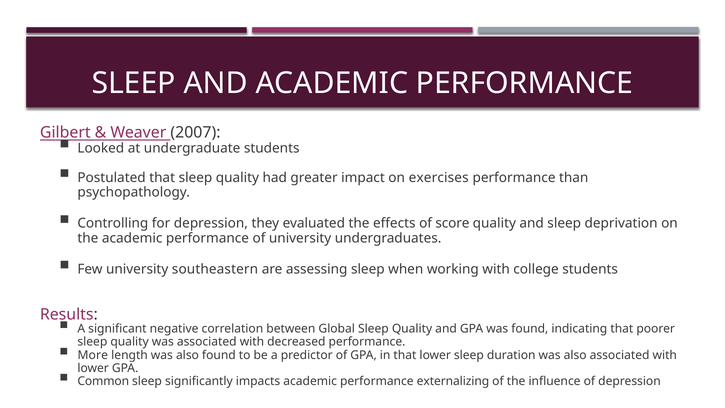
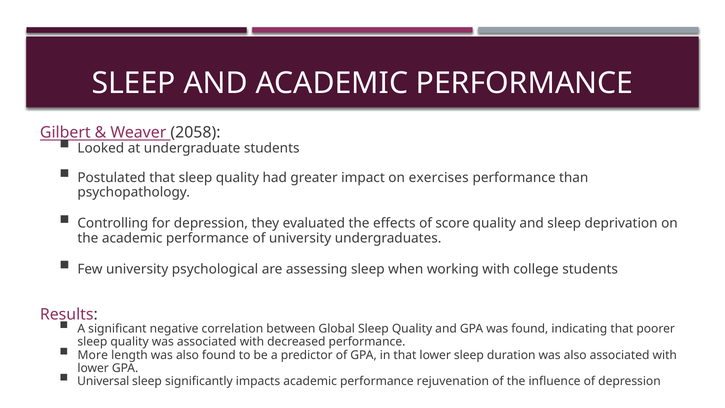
2007: 2007 -> 2058 (195, 133)
southeastern: southeastern -> psychological (215, 269)
Common: Common -> Universal (103, 381)
externalizing: externalizing -> rejuvenation (453, 381)
